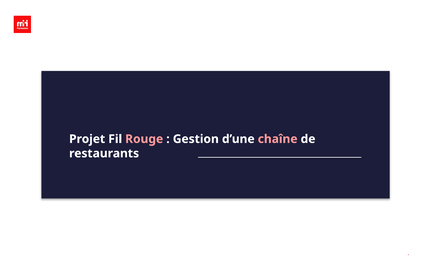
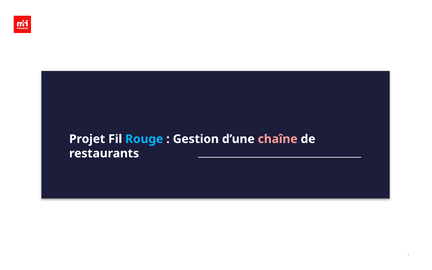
Rouge colour: pink -> light blue (144, 139)
